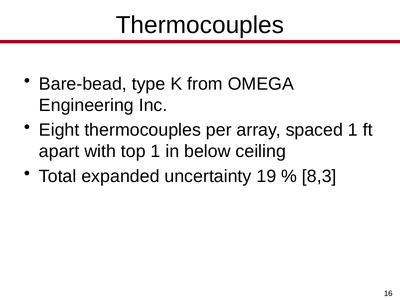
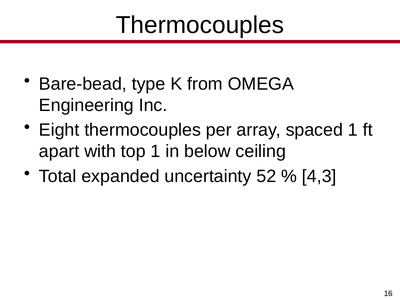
19: 19 -> 52 (266, 176)
8,3: 8,3 -> 4,3 (319, 176)
